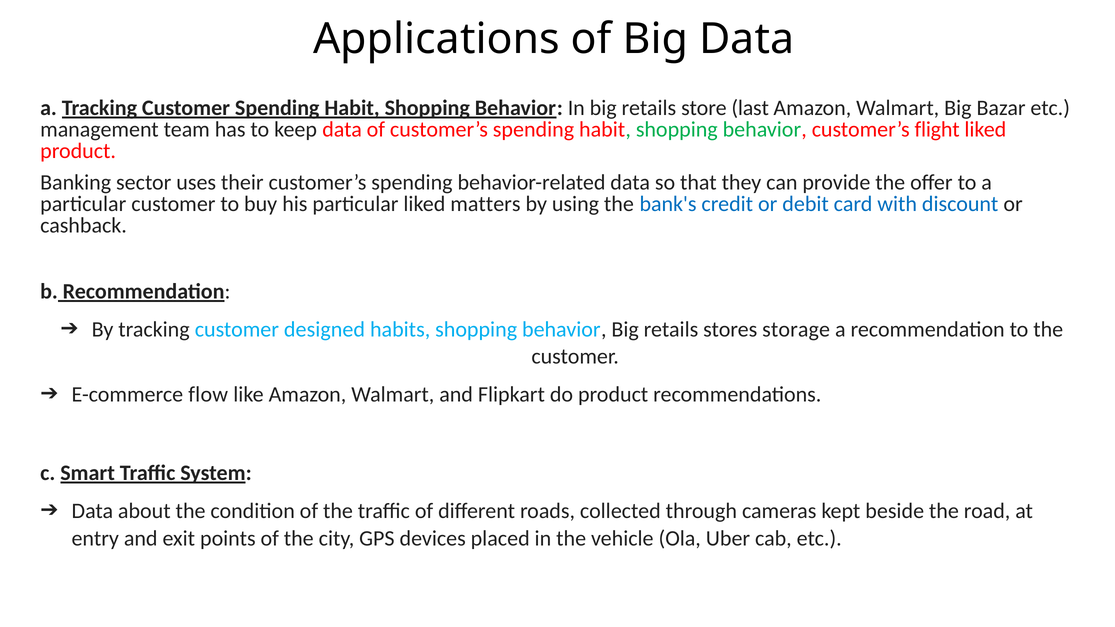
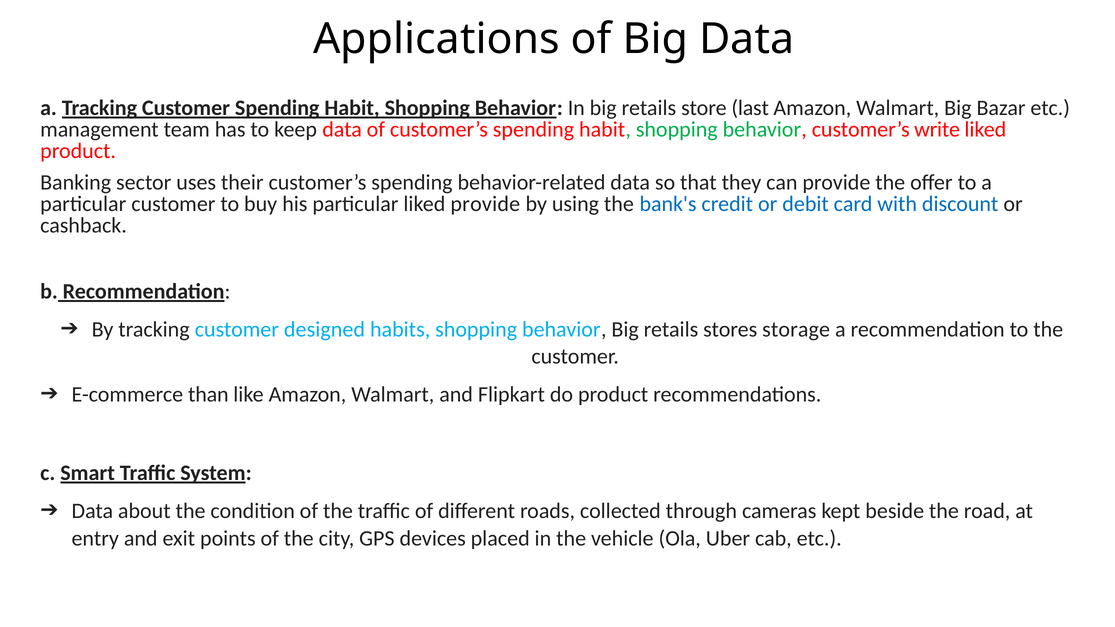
flight: flight -> write (937, 129)
liked matters: matters -> provide (485, 204)
flow: flow -> than (208, 395)
